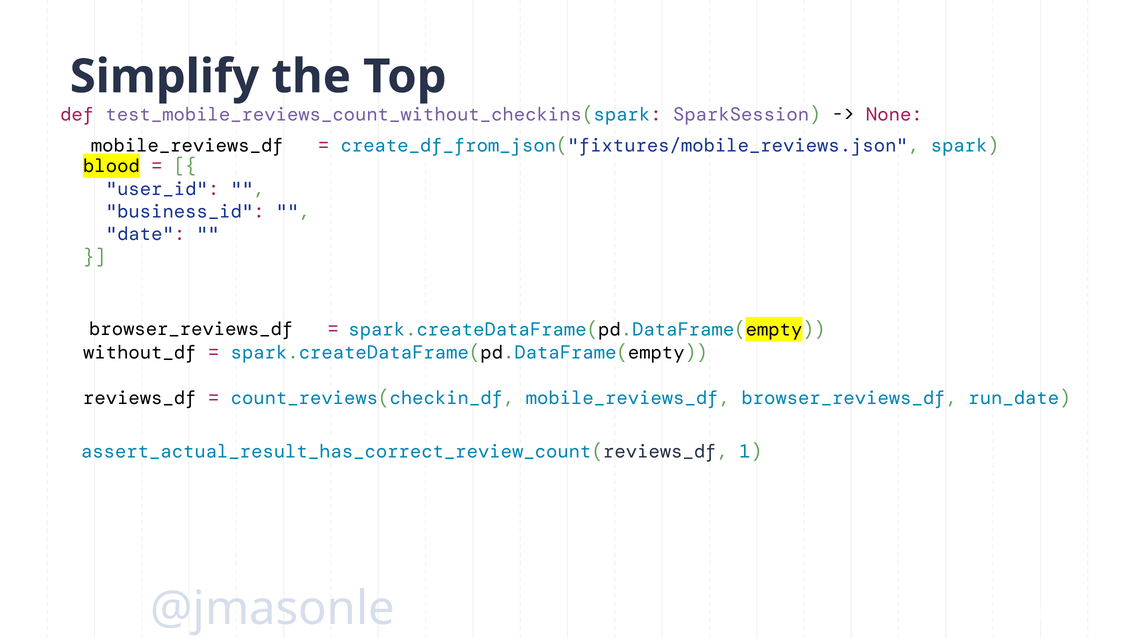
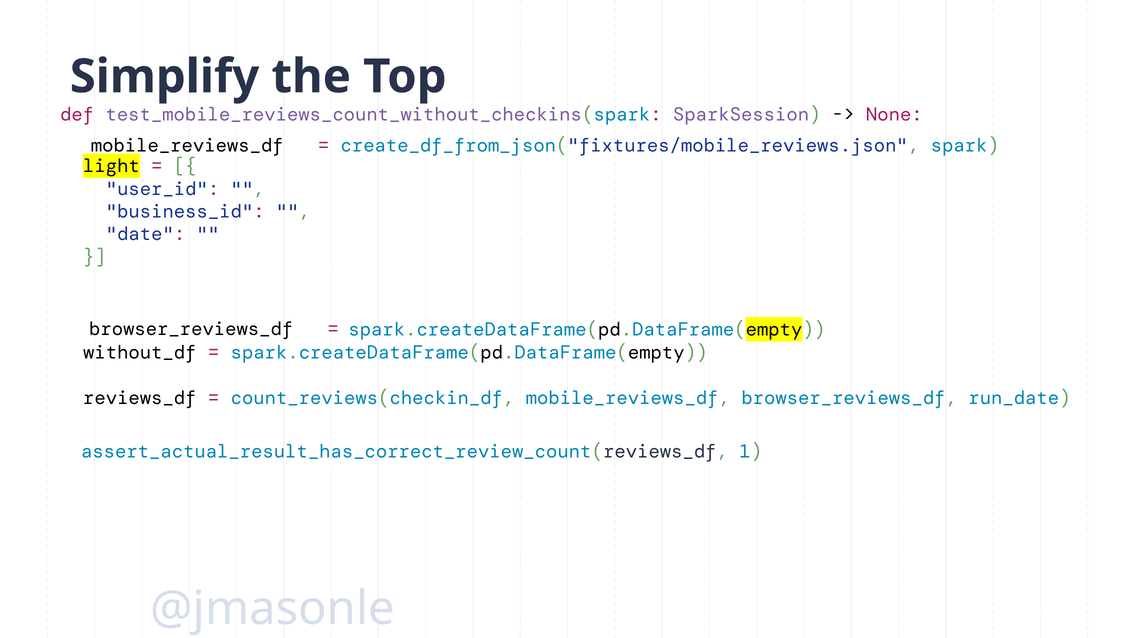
blood: blood -> light (111, 166)
